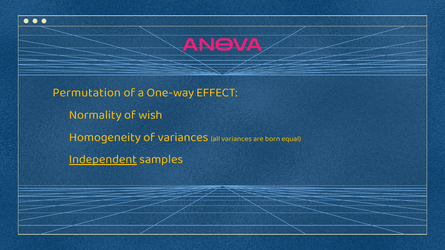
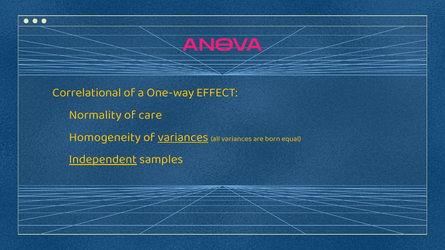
Permutation: Permutation -> Correlational (87, 93)
wish: wish -> care (150, 115)
variances underline: none -> present (183, 137)
